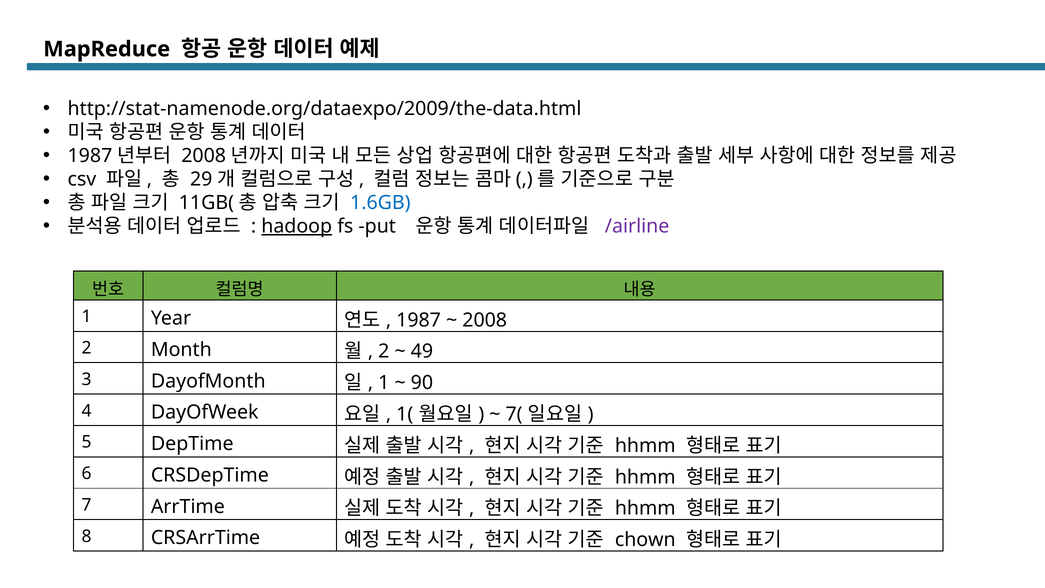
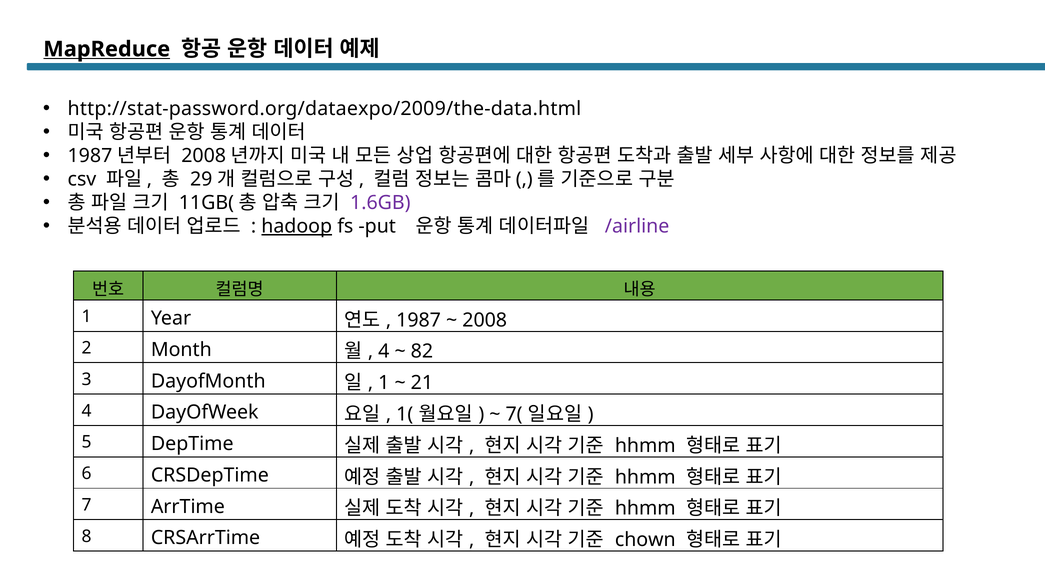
MapReduce underline: none -> present (107, 49)
http://stat-namenode.org/dataexpo/2009/the-data.html: http://stat-namenode.org/dataexpo/2009/the-data.html -> http://stat-password.org/dataexpo/2009/the-data.html (324, 109)
1.6GB colour: blue -> purple (380, 203)
2: 2 -> 4 (384, 351)
49: 49 -> 82 (422, 351)
90: 90 -> 21 (422, 383)
